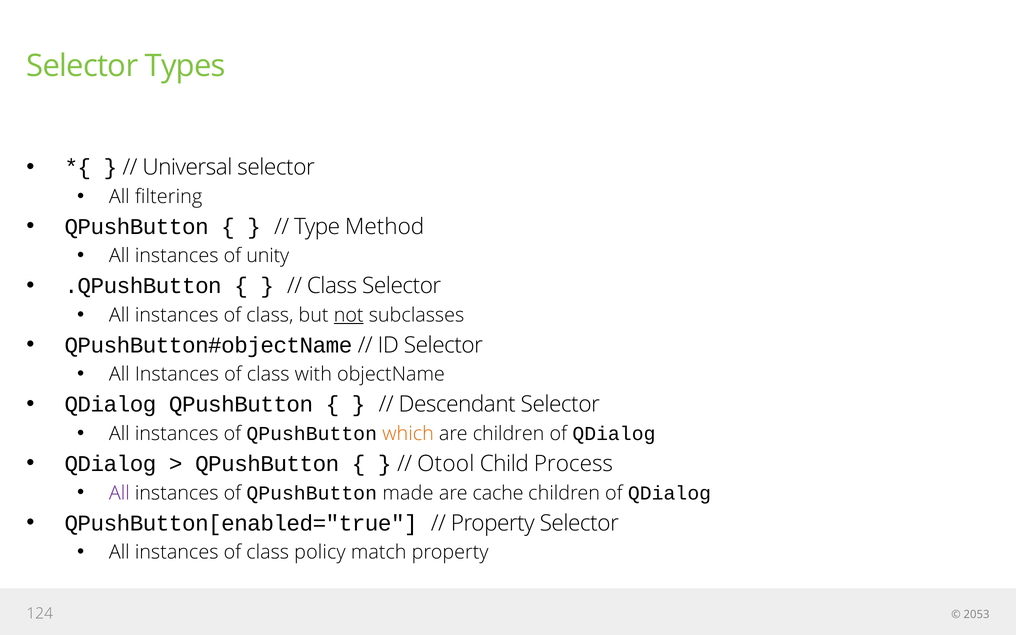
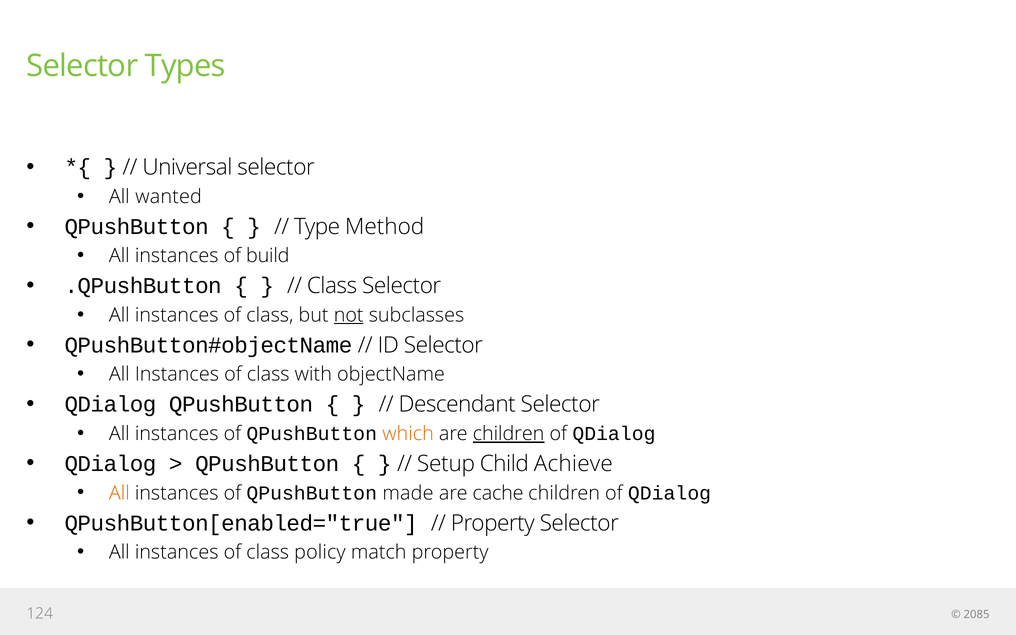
filtering: filtering -> wanted (169, 197)
unity: unity -> build (268, 256)
children underline: none -> present (509, 434)
Otool: Otool -> Setup (446, 464)
Process: Process -> Achieve (573, 464)
All colour: purple -> orange (119, 493)
2053: 2053 -> 2085 (977, 615)
